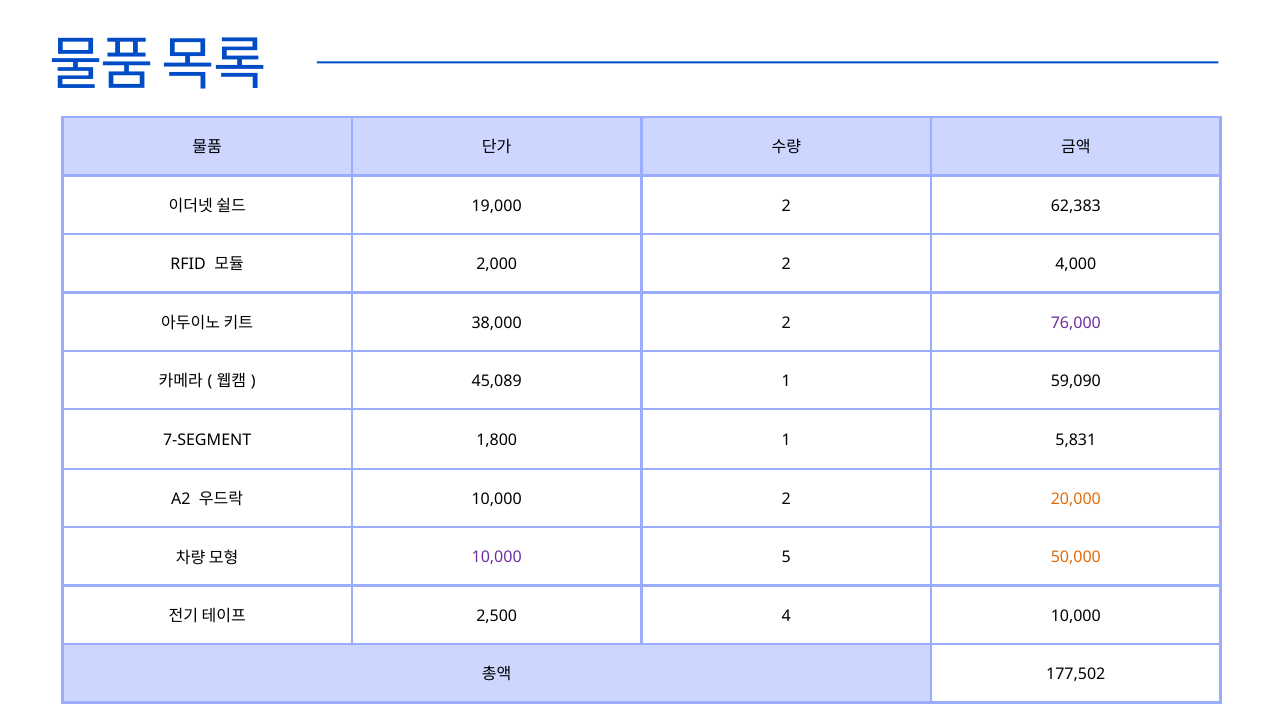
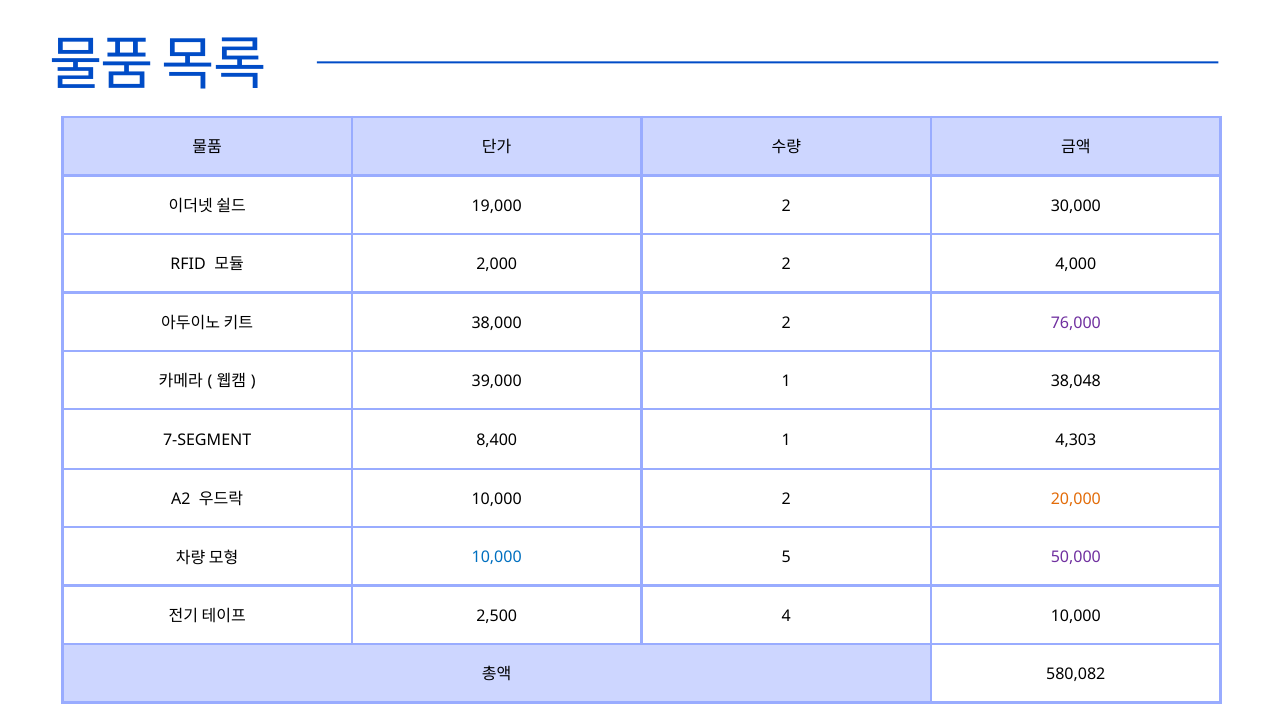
62,383: 62,383 -> 30,000 (1076, 206)
45,089: 45,089 -> 39,000 (497, 381)
59,090: 59,090 -> 38,048 (1076, 381)
1,800: 1,800 -> 8,400 (497, 440)
5,831: 5,831 -> 4,303 (1076, 440)
10,000 colour: purple -> blue (497, 557)
50,000 colour: orange -> purple (1076, 557)
177,502: 177,502 -> 580,082 (1076, 674)
